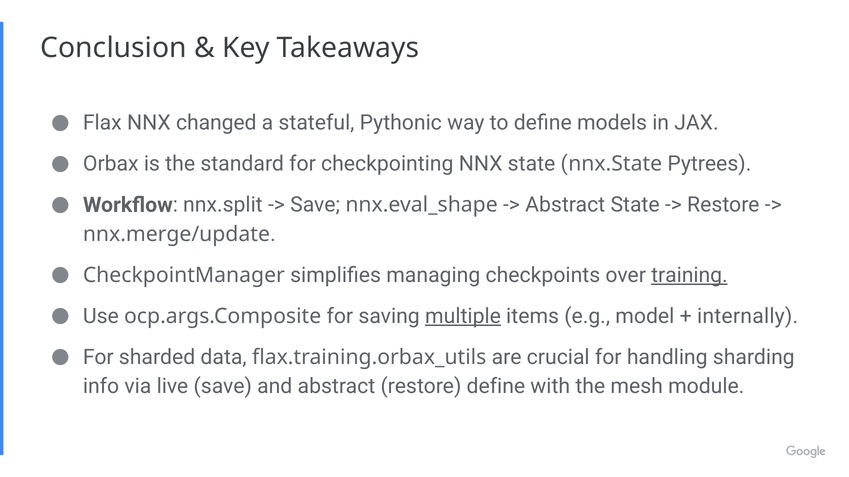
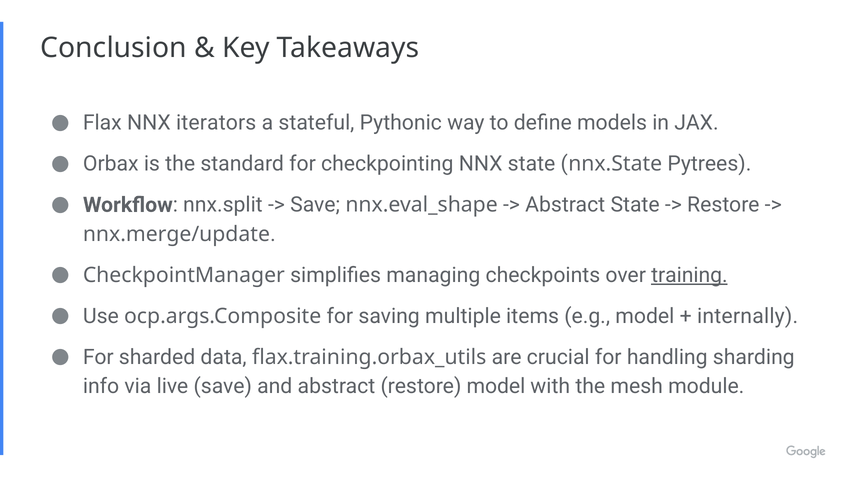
changed: changed -> iterators (216, 123)
multiple underline: present -> none (463, 317)
restore define: define -> model (496, 387)
